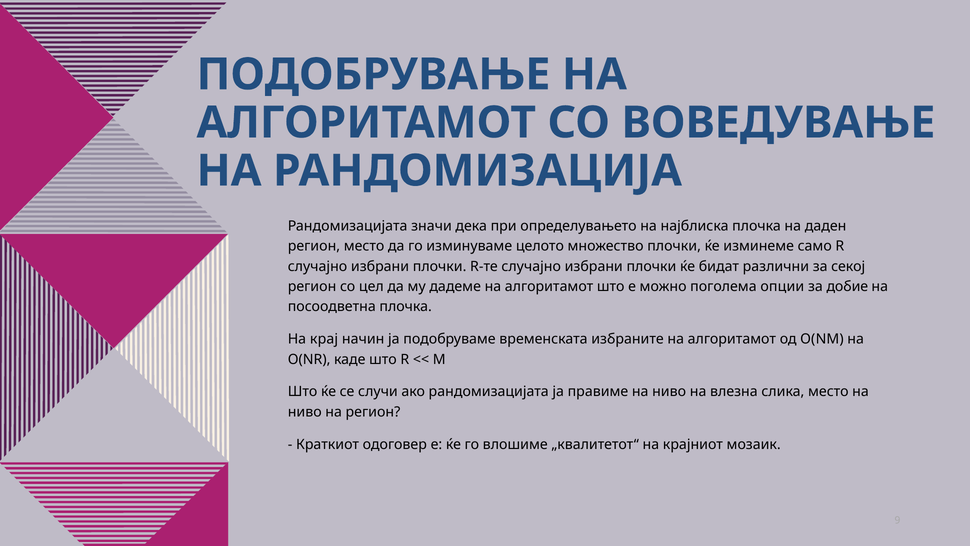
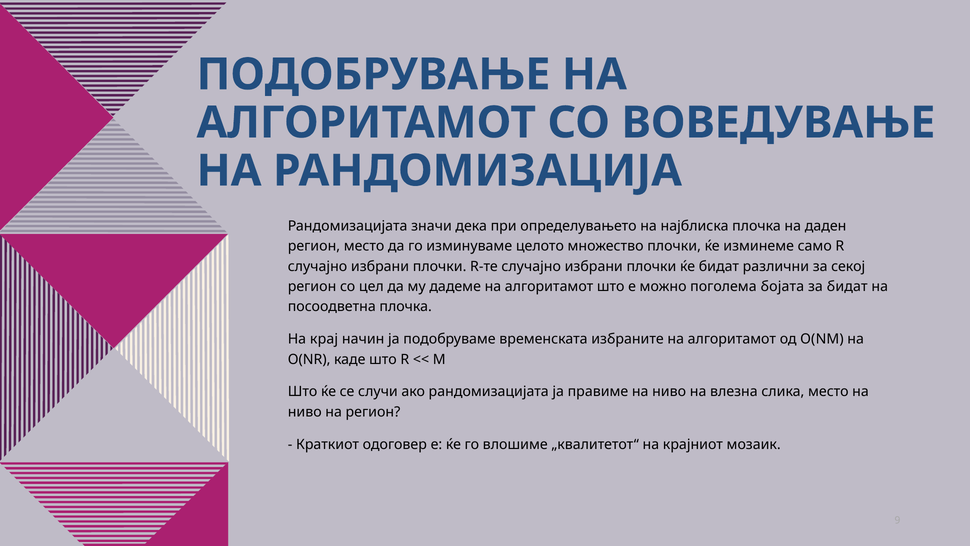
опции: опции -> бојата (782, 286)
за добие: добие -> бидат (847, 286)
